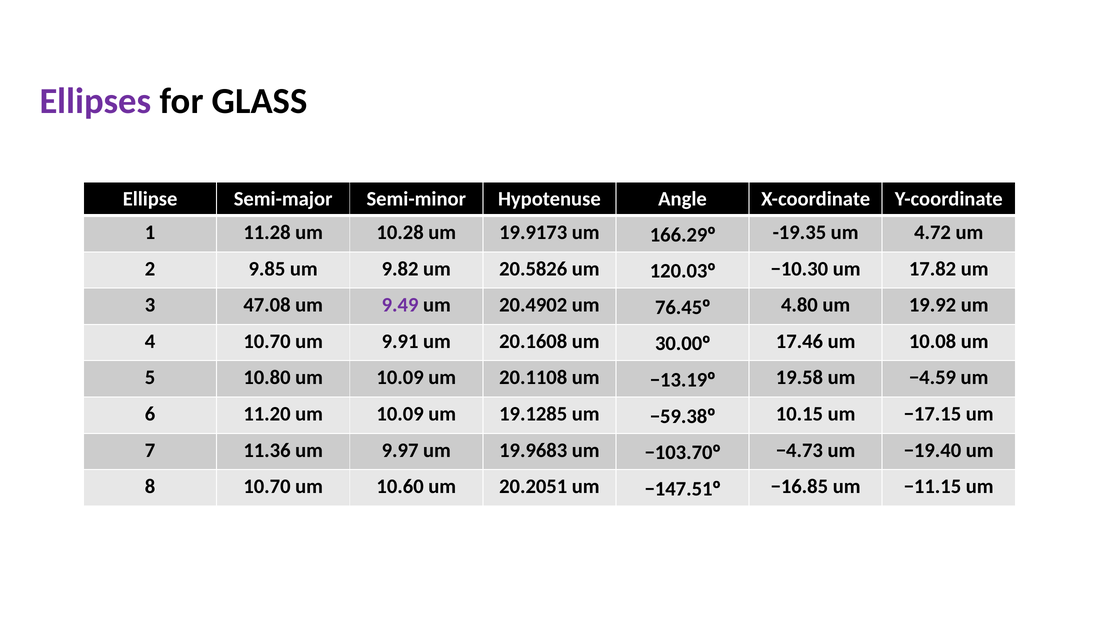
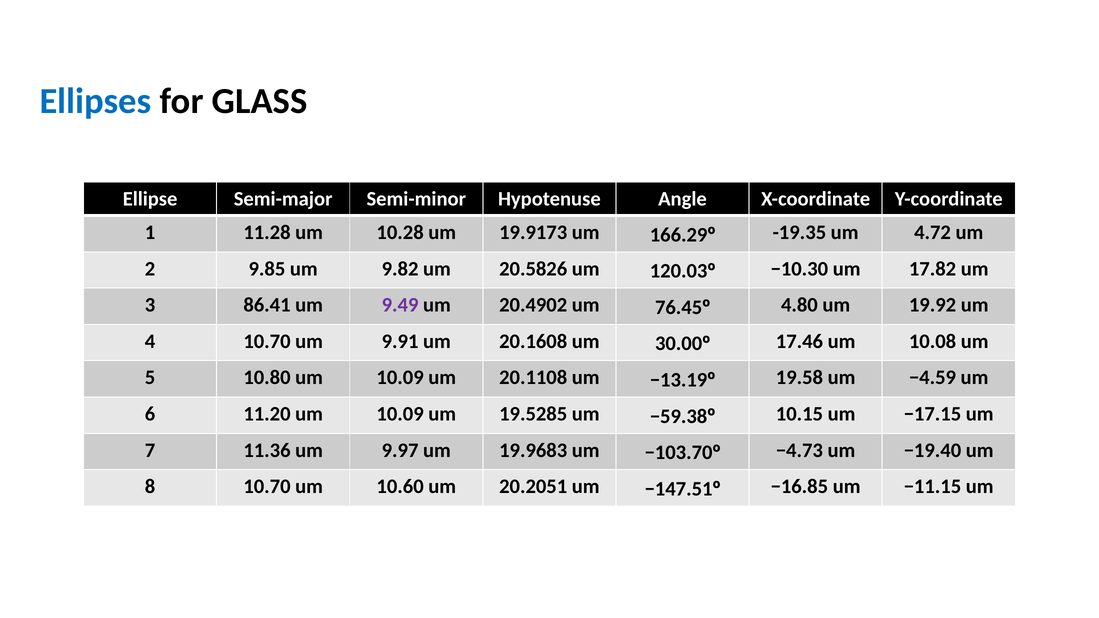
Ellipses colour: purple -> blue (96, 101)
47.08: 47.08 -> 86.41 (267, 305)
19.1285: 19.1285 -> 19.5285 (533, 414)
